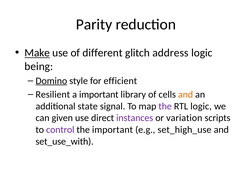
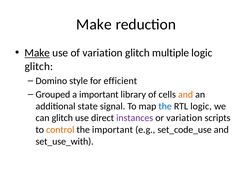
Parity: Parity -> Make (94, 24)
of different: different -> variation (103, 53)
address: address -> multiple (171, 53)
being: being -> glitch (39, 66)
Domino underline: present -> none (51, 81)
Resilient: Resilient -> Grouped (53, 94)
the colour: purple -> blue (165, 106)
can given: given -> glitch (62, 118)
control colour: purple -> orange (60, 130)
set_high_use: set_high_use -> set_code_use (185, 130)
